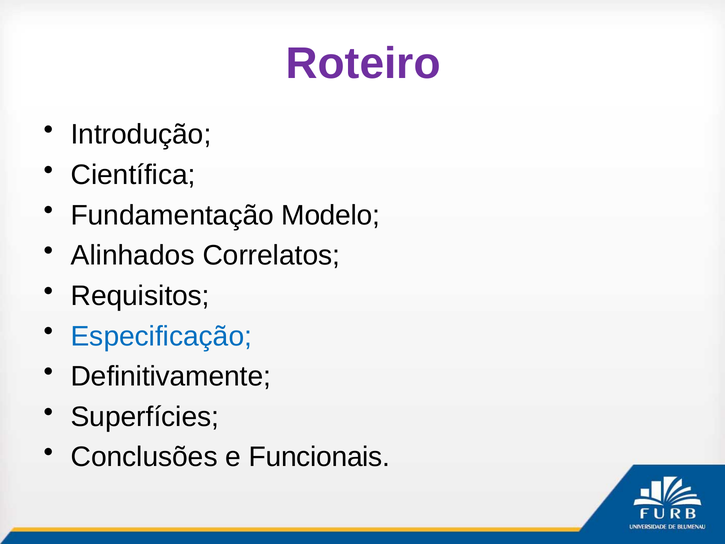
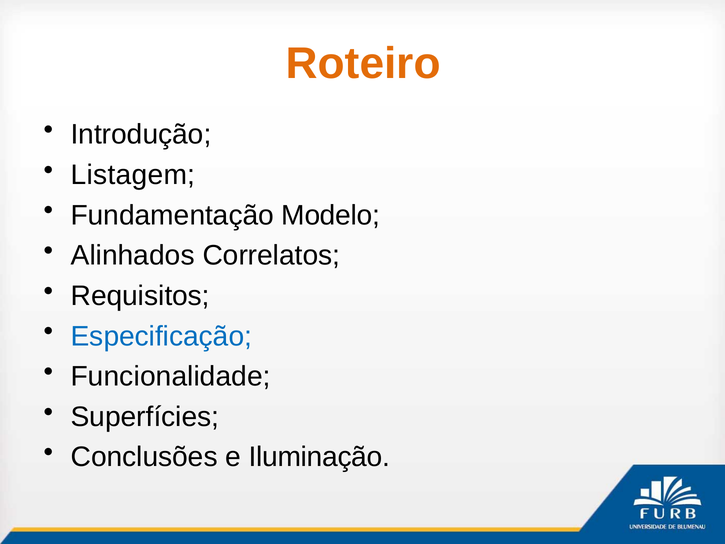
Roteiro colour: purple -> orange (363, 63)
Científica: Científica -> Listagem (133, 175)
Definitivamente: Definitivamente -> Funcionalidade (171, 376)
Funcionais: Funcionais -> Iluminação (319, 457)
